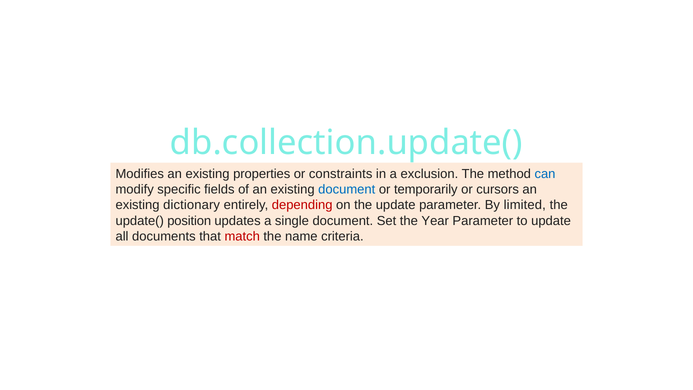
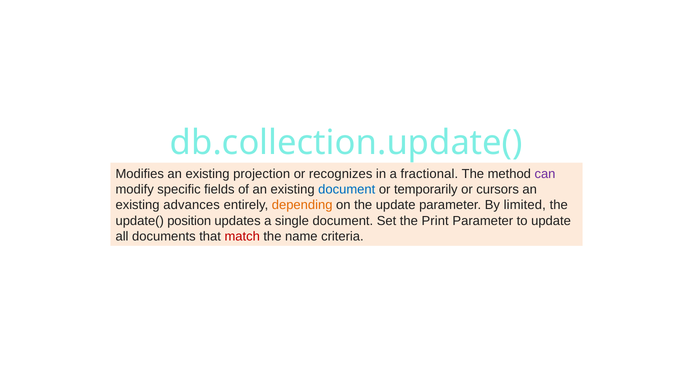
properties: properties -> projection (262, 174)
constraints: constraints -> recognizes (341, 174)
exclusion: exclusion -> fractional (429, 174)
can colour: blue -> purple (545, 174)
dictionary: dictionary -> advances (192, 205)
depending colour: red -> orange (302, 205)
Year: Year -> Print (435, 221)
